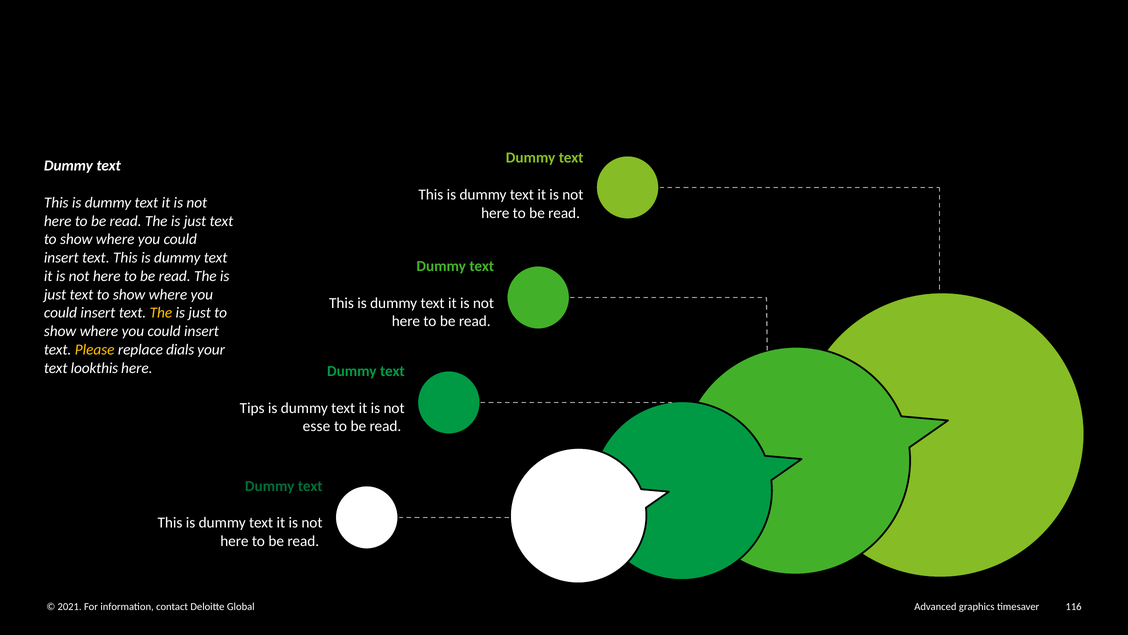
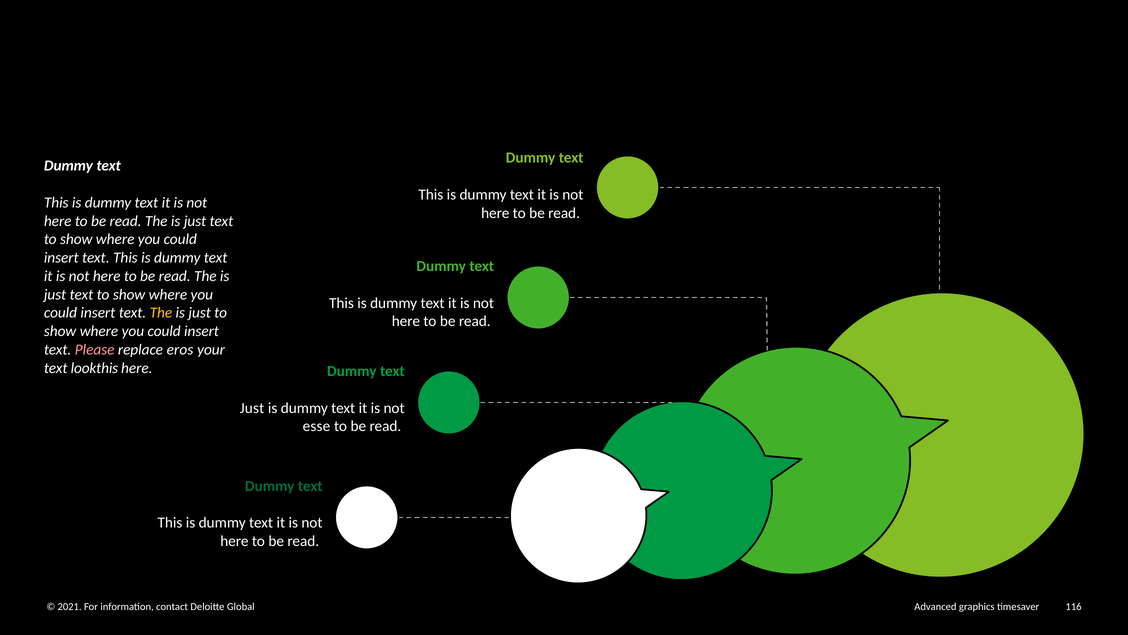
Please colour: yellow -> pink (95, 349)
dials: dials -> eros (180, 349)
Tips: Tips -> Just (252, 408)
